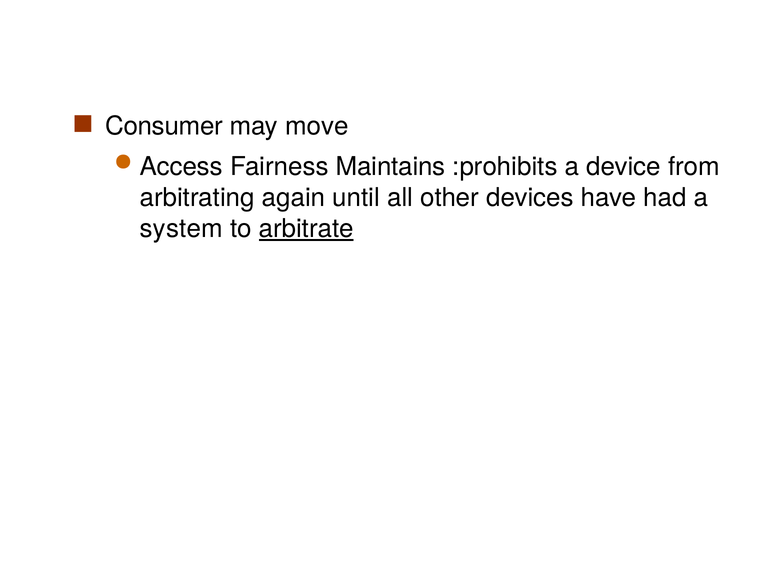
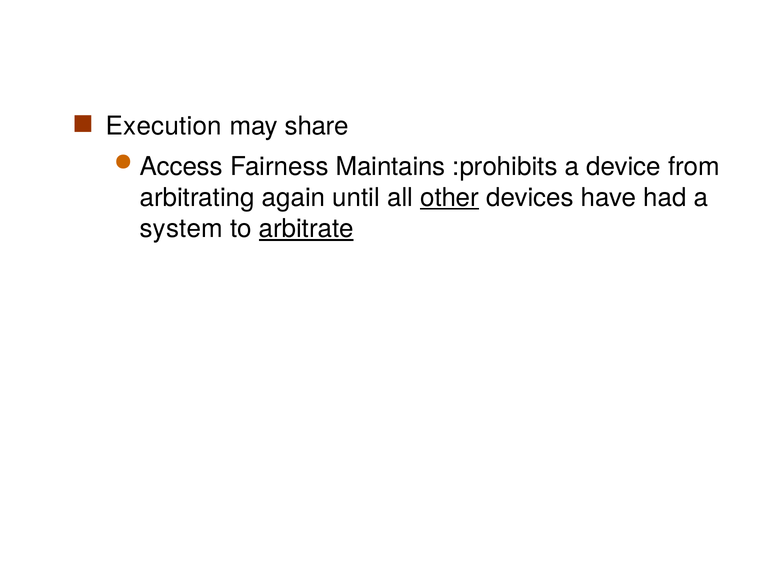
Consumer: Consumer -> Execution (164, 126)
move: move -> share (317, 126)
other underline: none -> present (450, 198)
